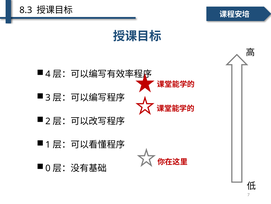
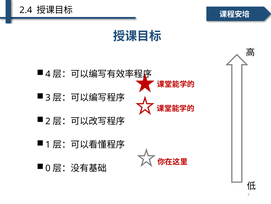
8.3: 8.3 -> 2.4 (26, 10)
